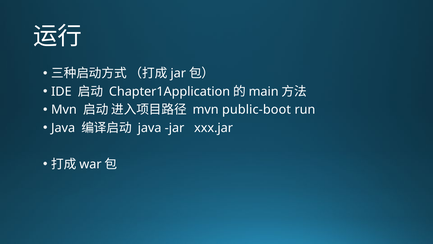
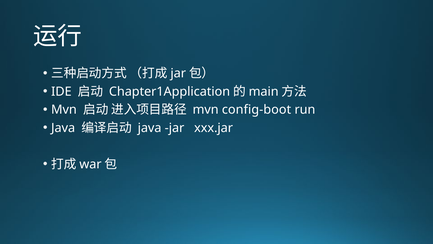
public-boot: public-boot -> config-boot (257, 110)
